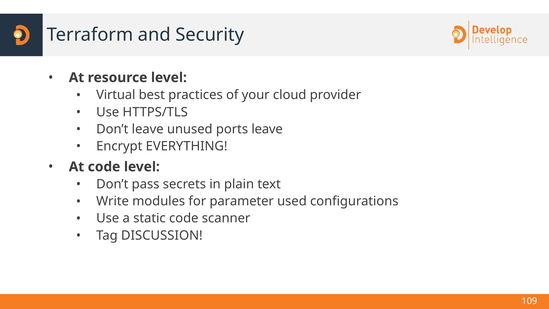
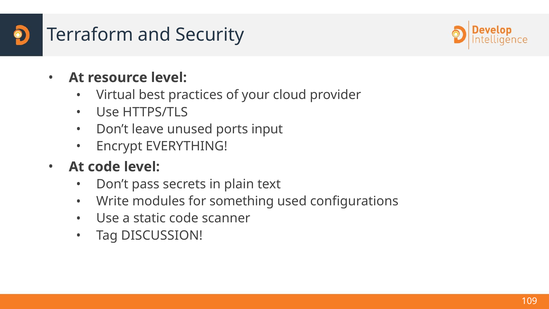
ports leave: leave -> input (267, 129)
parameter: parameter -> something (242, 201)
